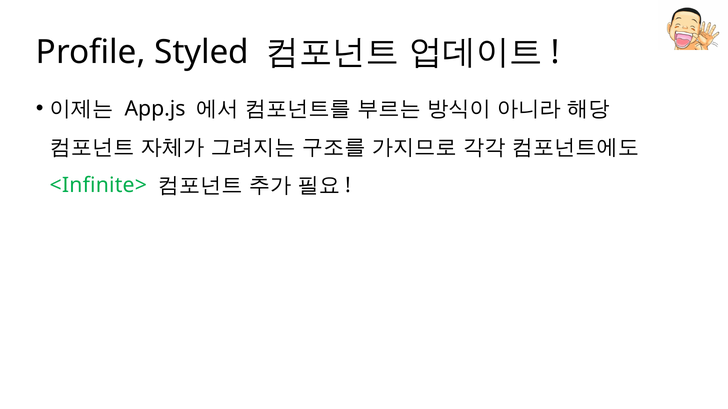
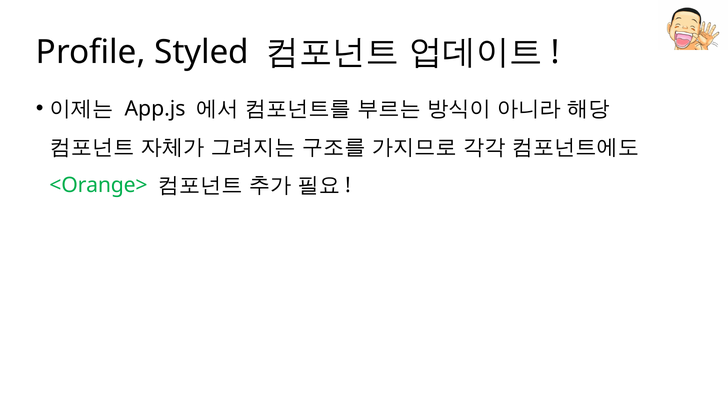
<Infinite>: <Infinite> -> <Orange> (98, 186)
